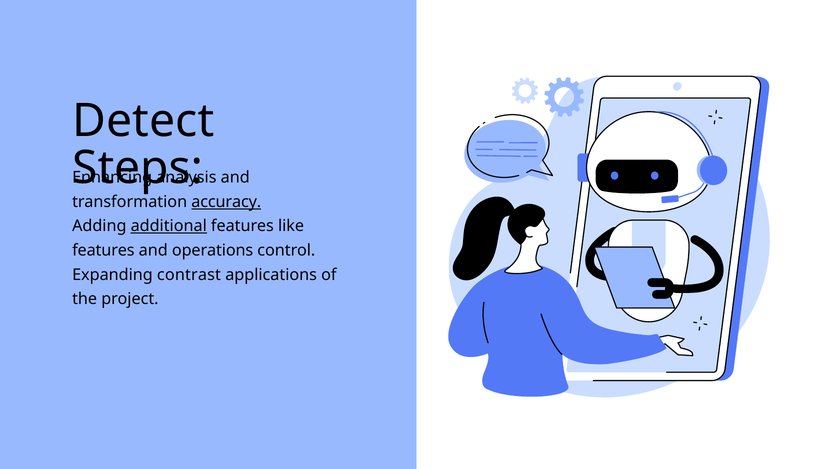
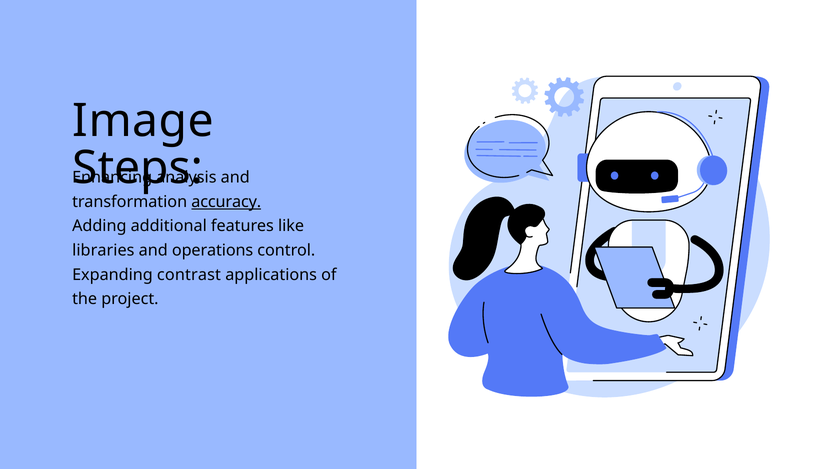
Detect: Detect -> Image (143, 121)
additional underline: present -> none (169, 226)
features: features -> libraries (103, 250)
